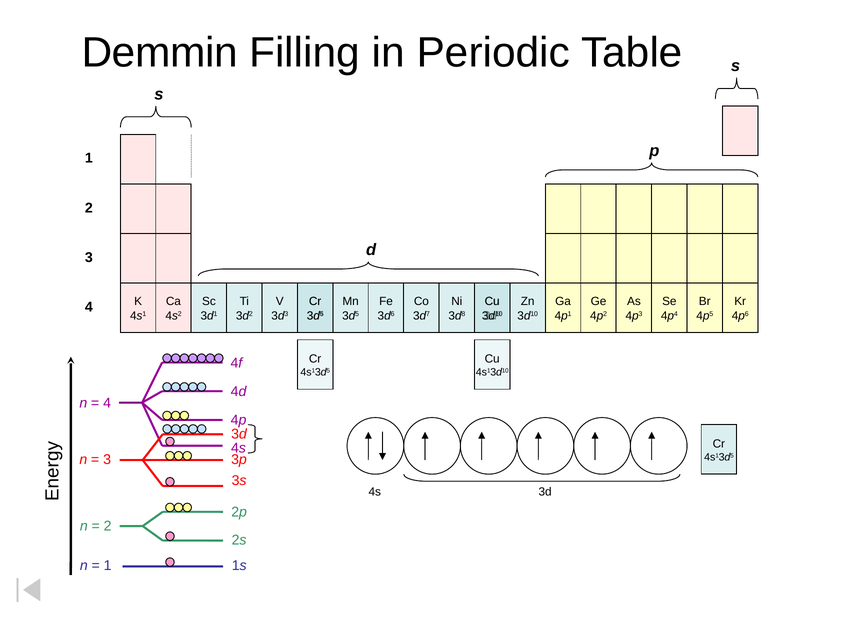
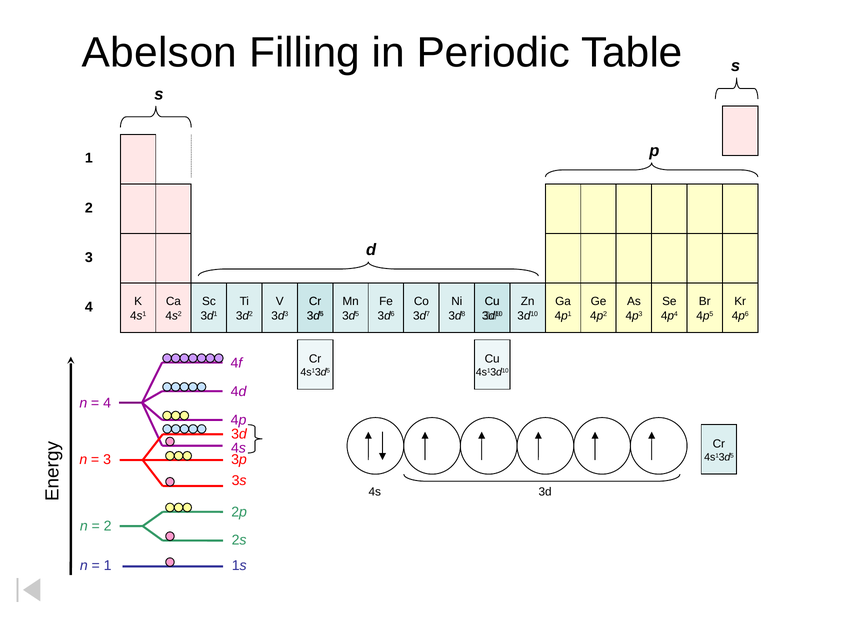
Demmin: Demmin -> Abelson (159, 53)
